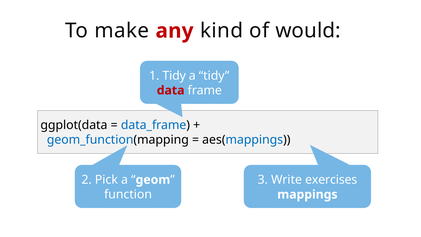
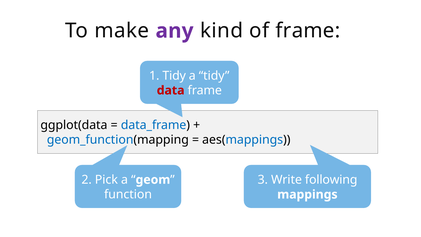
any colour: red -> purple (175, 31)
of would: would -> frame (308, 31)
exercises: exercises -> following (331, 180)
